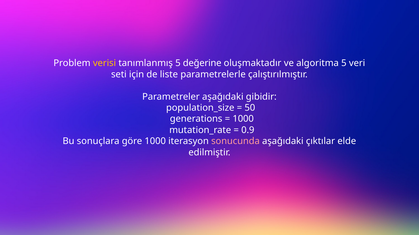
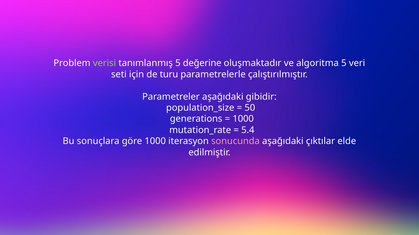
verisi colour: yellow -> light green (104, 63)
liste: liste -> turu (169, 75)
0.9: 0.9 -> 5.4 (248, 130)
